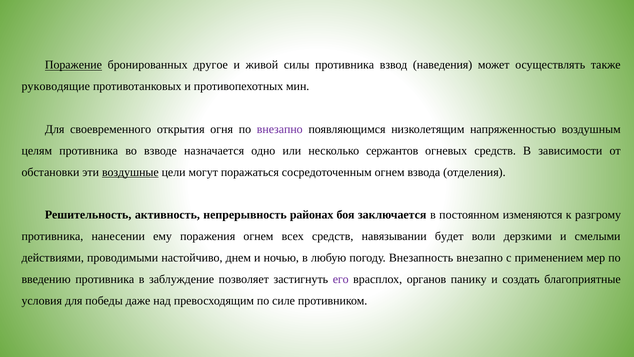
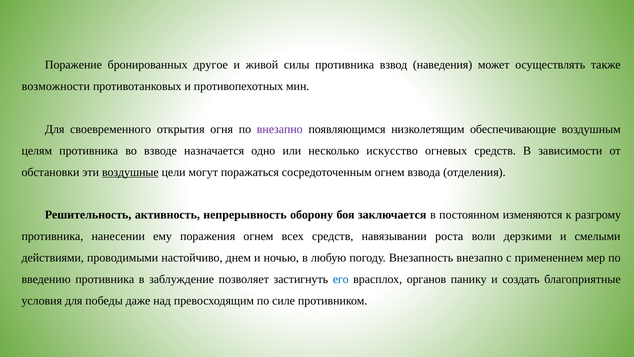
Поражение underline: present -> none (73, 65)
руководящие: руководящие -> возможности (56, 86)
напряженностью: напряженностью -> обеспечивающие (513, 129)
сержантов: сержантов -> искусство (392, 151)
районах: районах -> оборону (312, 215)
будет: будет -> роста (449, 236)
его colour: purple -> blue (341, 279)
